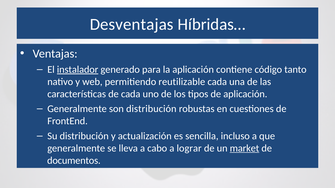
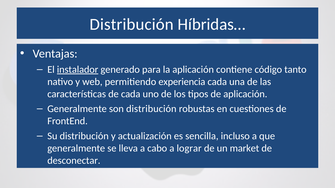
Desventajas: Desventajas -> Distribución (132, 24)
reutilizable: reutilizable -> experiencia (182, 82)
market underline: present -> none (245, 149)
documentos: documentos -> desconectar (74, 161)
